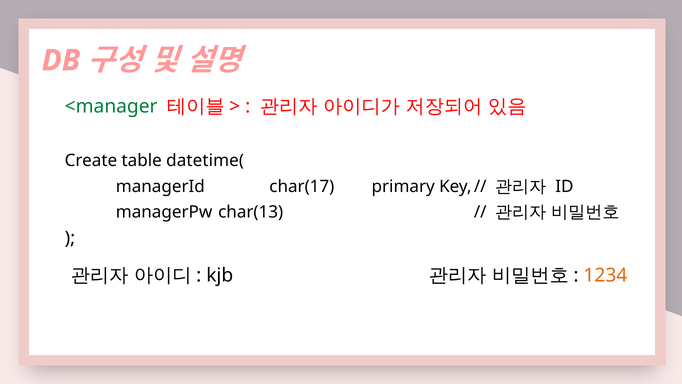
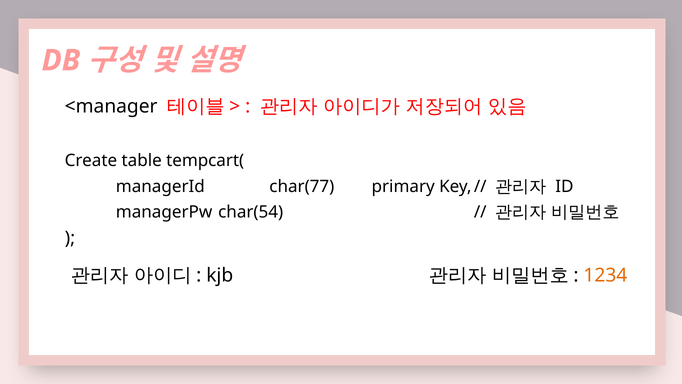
<manager colour: green -> black (111, 106)
datetime(: datetime( -> tempcart( (205, 161)
char(17: char(17 -> char(77 (302, 186)
char(13: char(13 -> char(54 (251, 212)
